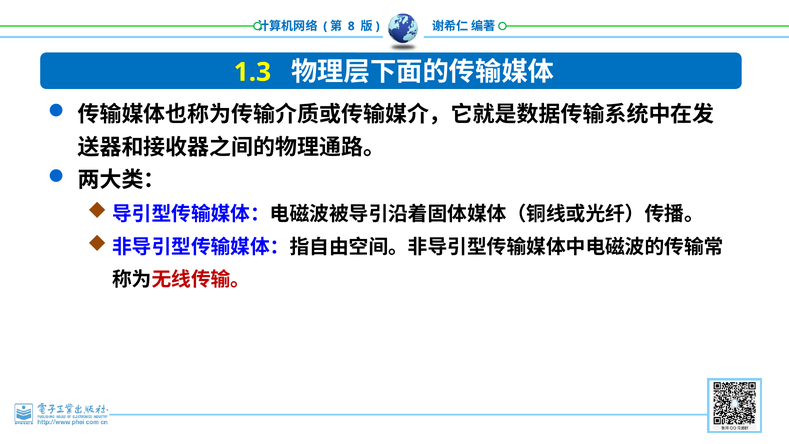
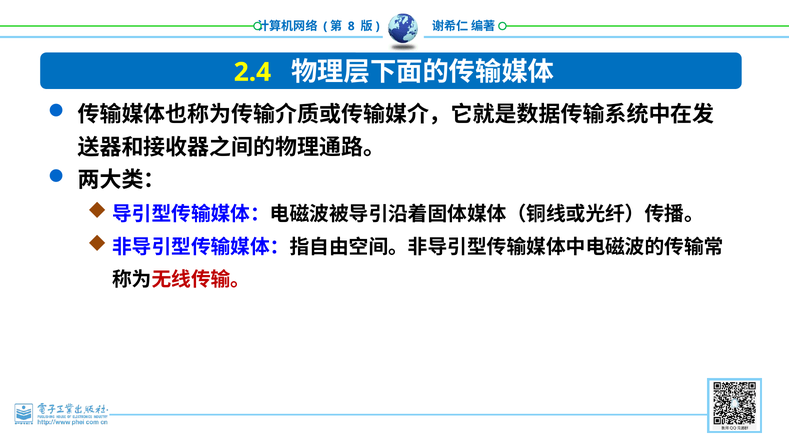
1.3: 1.3 -> 2.4 (252, 72)
